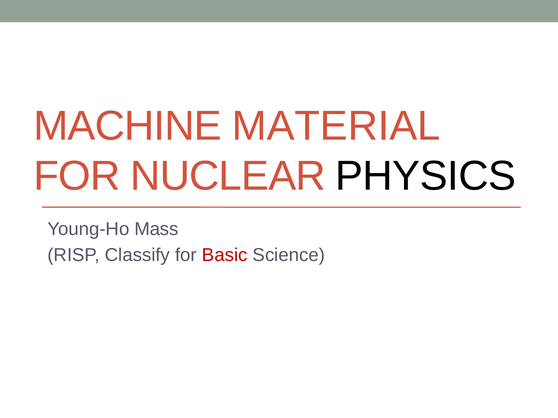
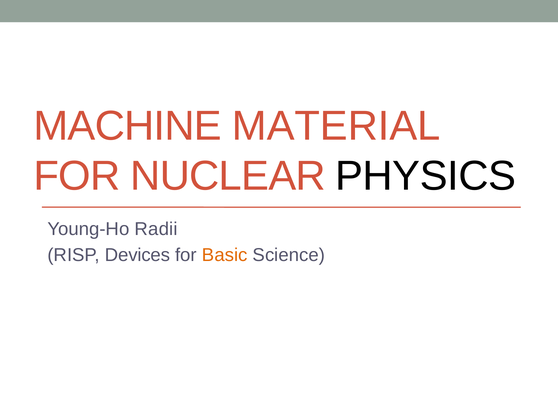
Mass: Mass -> Radii (156, 229)
Classify: Classify -> Devices (137, 255)
Basic colour: red -> orange (225, 255)
